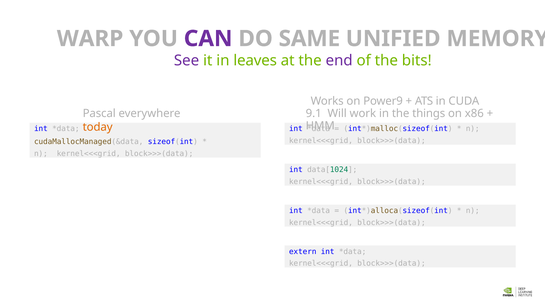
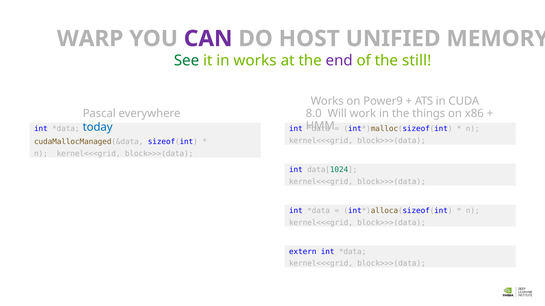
SAME: SAME -> HOST (309, 39)
See colour: purple -> green (187, 61)
in leaves: leaves -> works (255, 61)
bits: bits -> still (417, 61)
9.1: 9.1 -> 8.0 (314, 114)
today colour: orange -> blue (98, 127)
